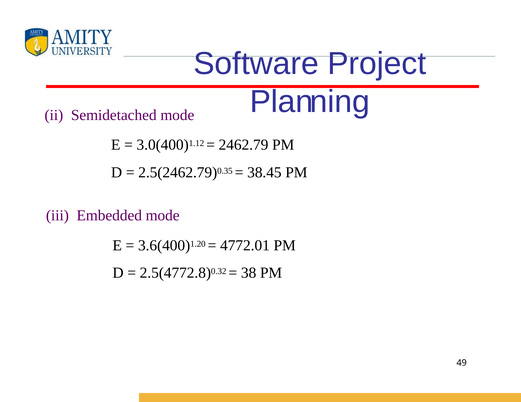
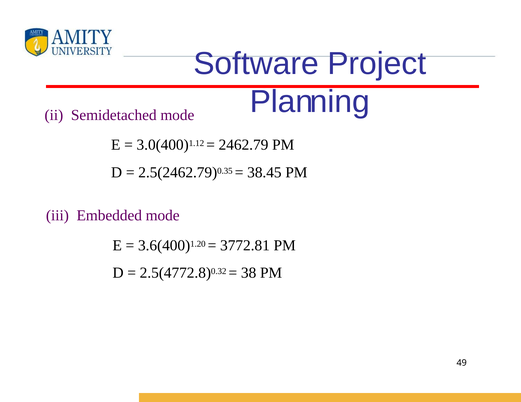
4772.01: 4772.01 -> 3772.81 (245, 246)
